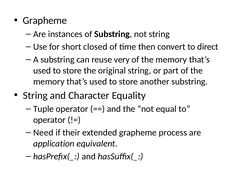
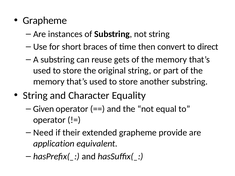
closed: closed -> braces (95, 47)
very: very -> gets (122, 60)
Tuple: Tuple -> Given (44, 109)
process: process -> provide (173, 133)
